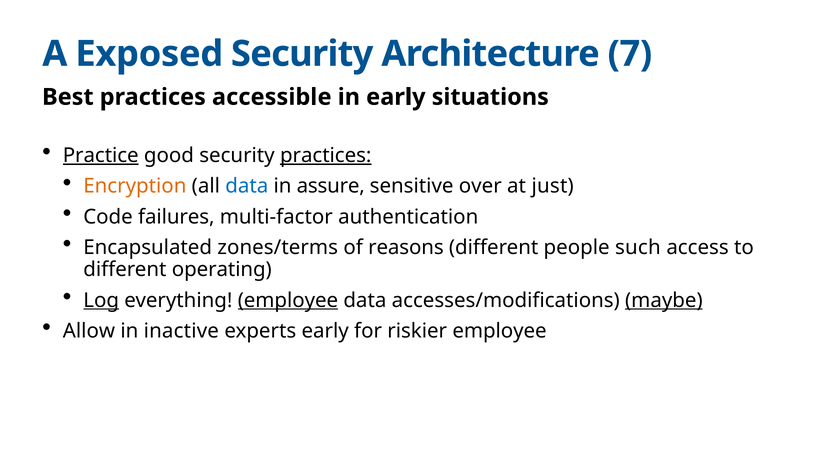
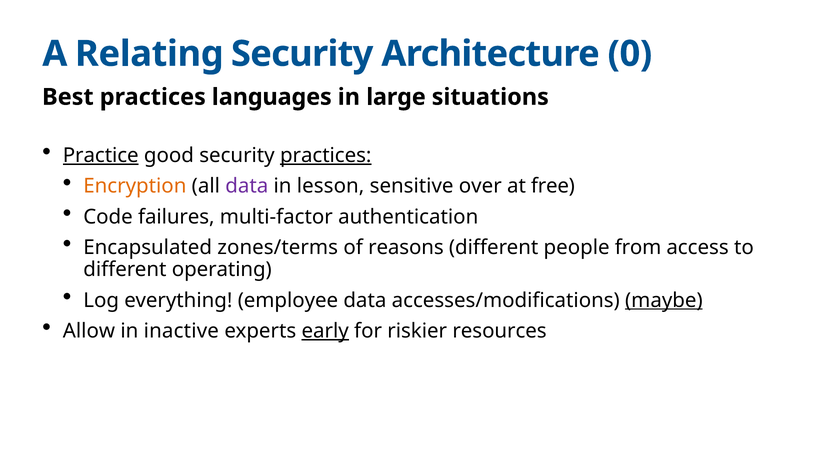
Exposed: Exposed -> Relating (149, 54)
7: 7 -> 0 (630, 54)
accessible: accessible -> languages (272, 97)
in early: early -> large (396, 97)
data colour: blue -> purple (247, 186)
assure: assure -> lesson (331, 186)
just: just -> free (553, 186)
such: such -> from (638, 248)
Log underline: present -> none (101, 300)
employee underline: present -> none (288, 300)
early underline: none -> present (325, 331)
riskier employee: employee -> resources (500, 331)
